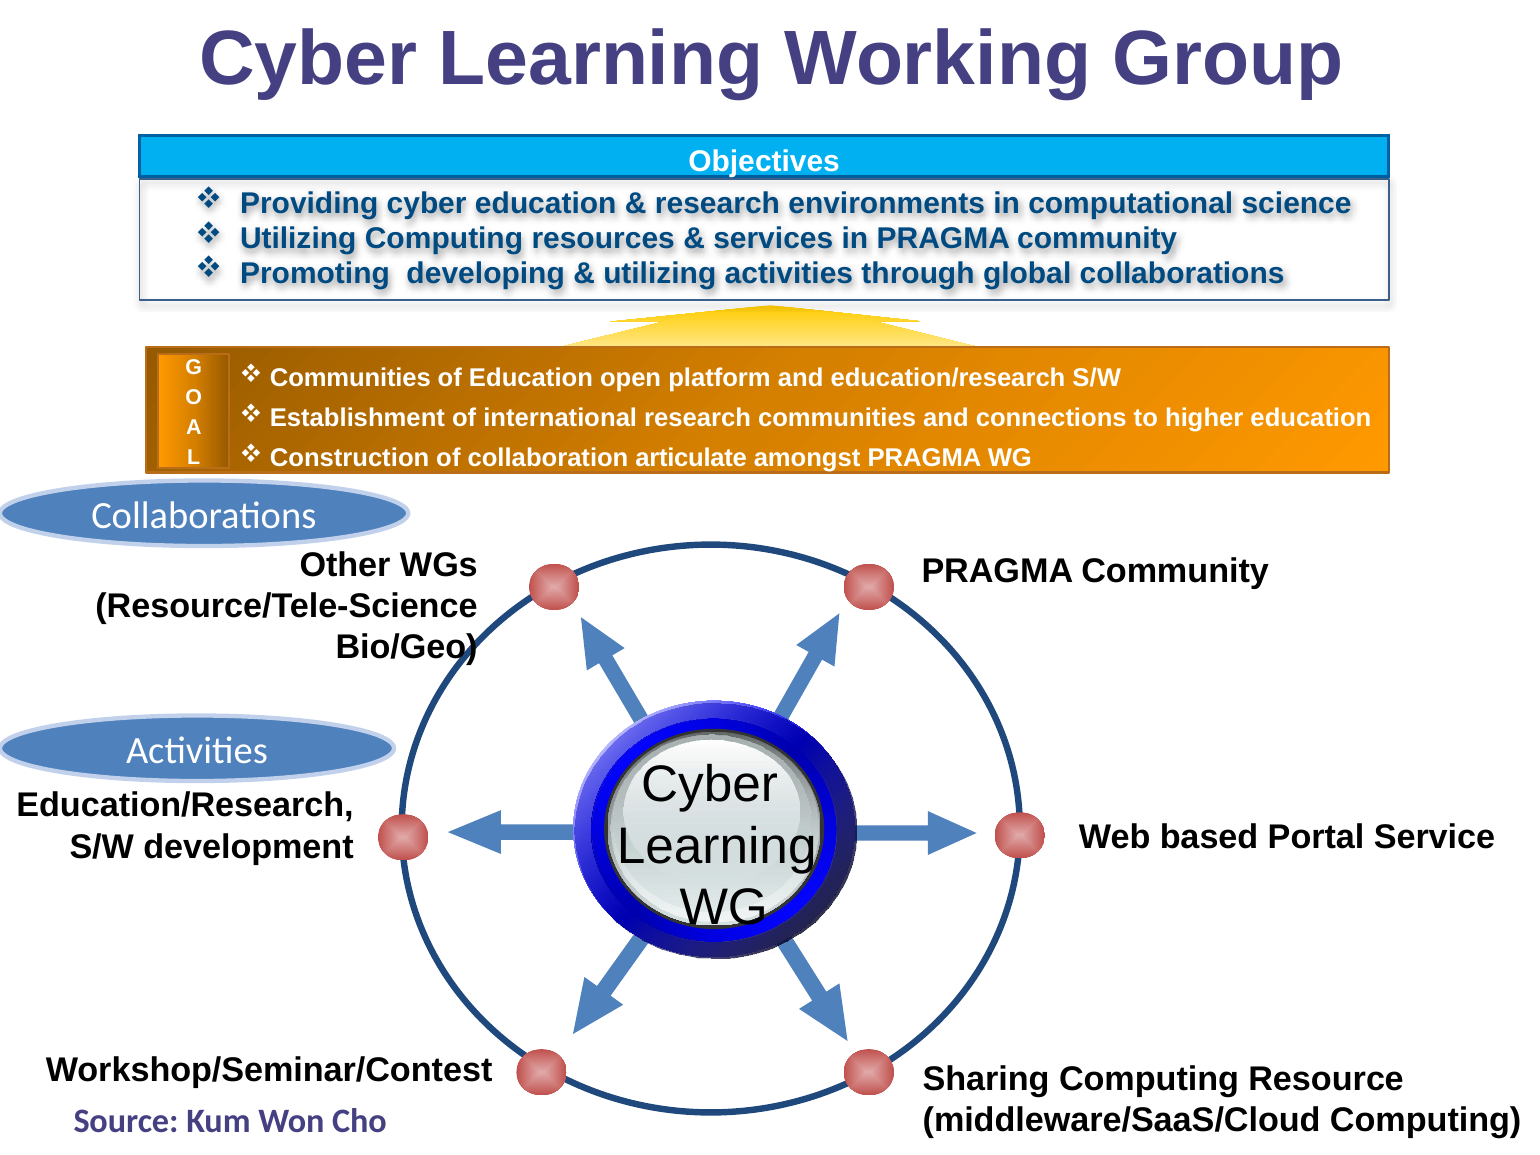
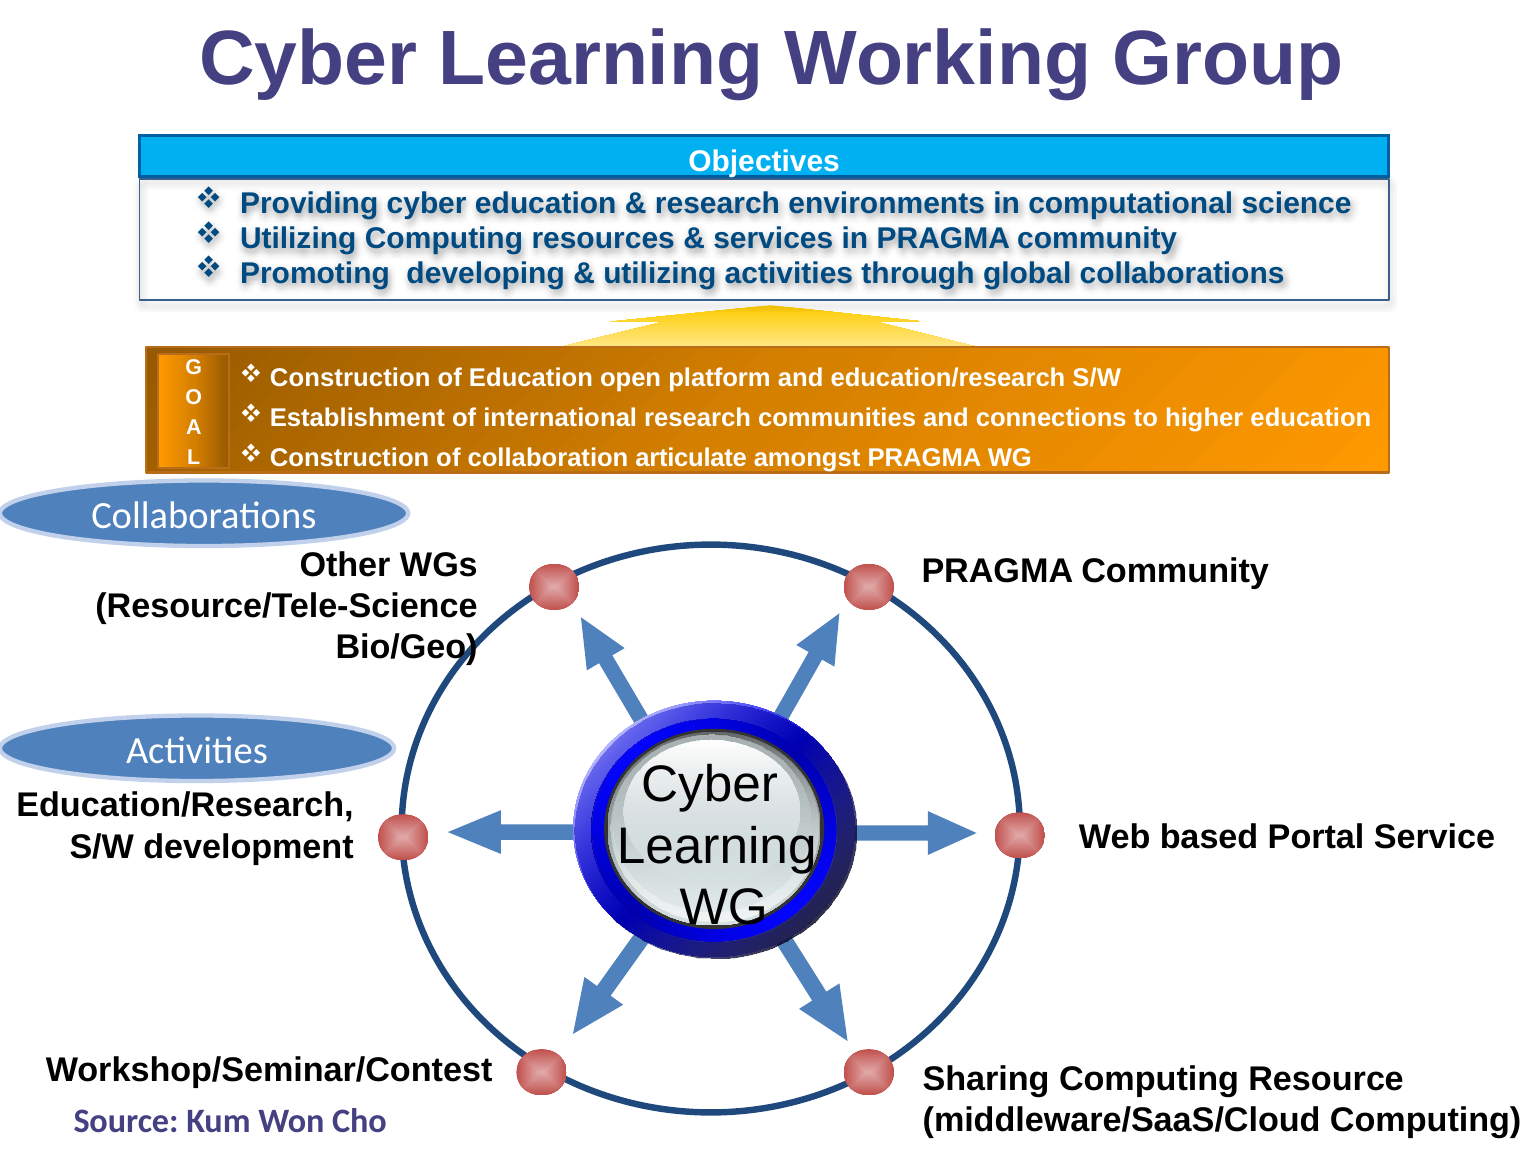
Communities: Communities -> Construction (350, 378)
